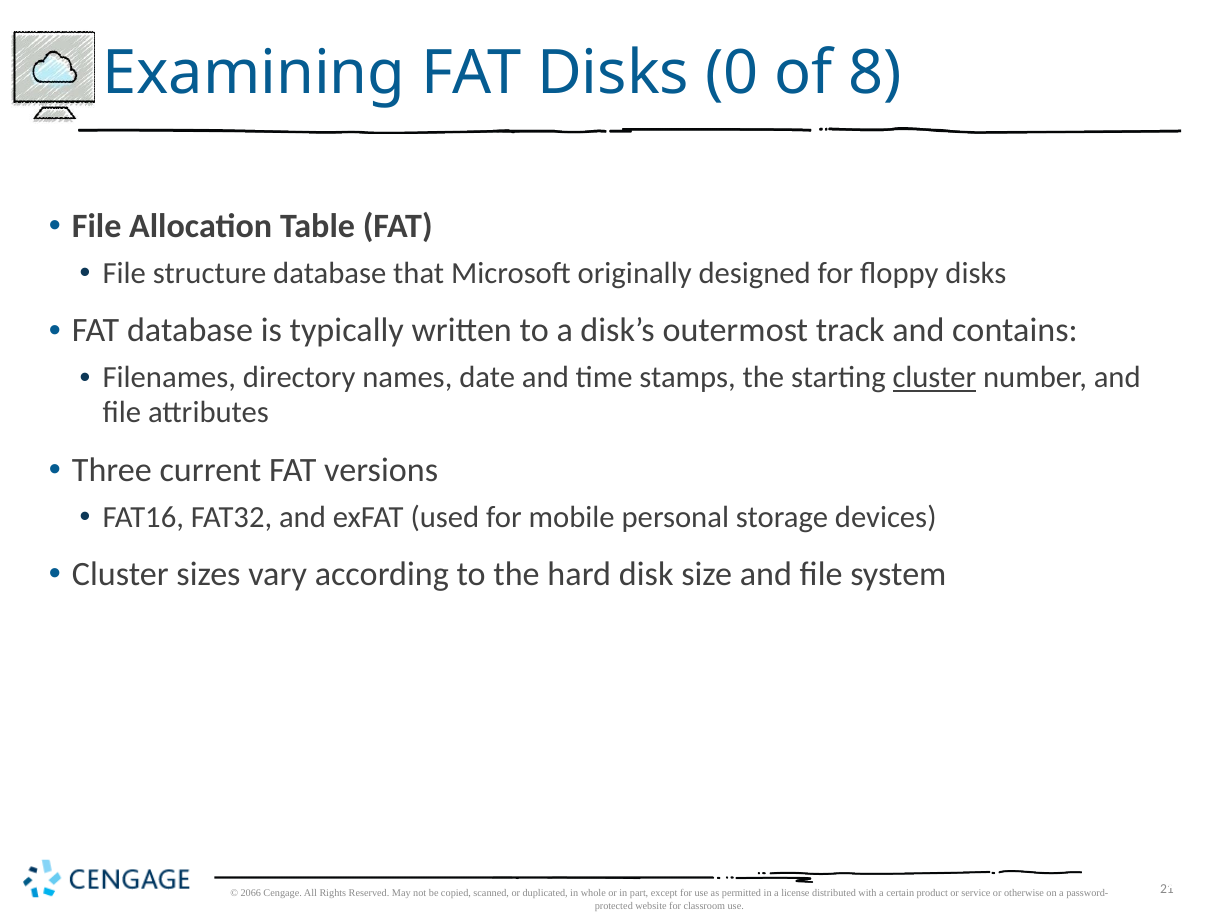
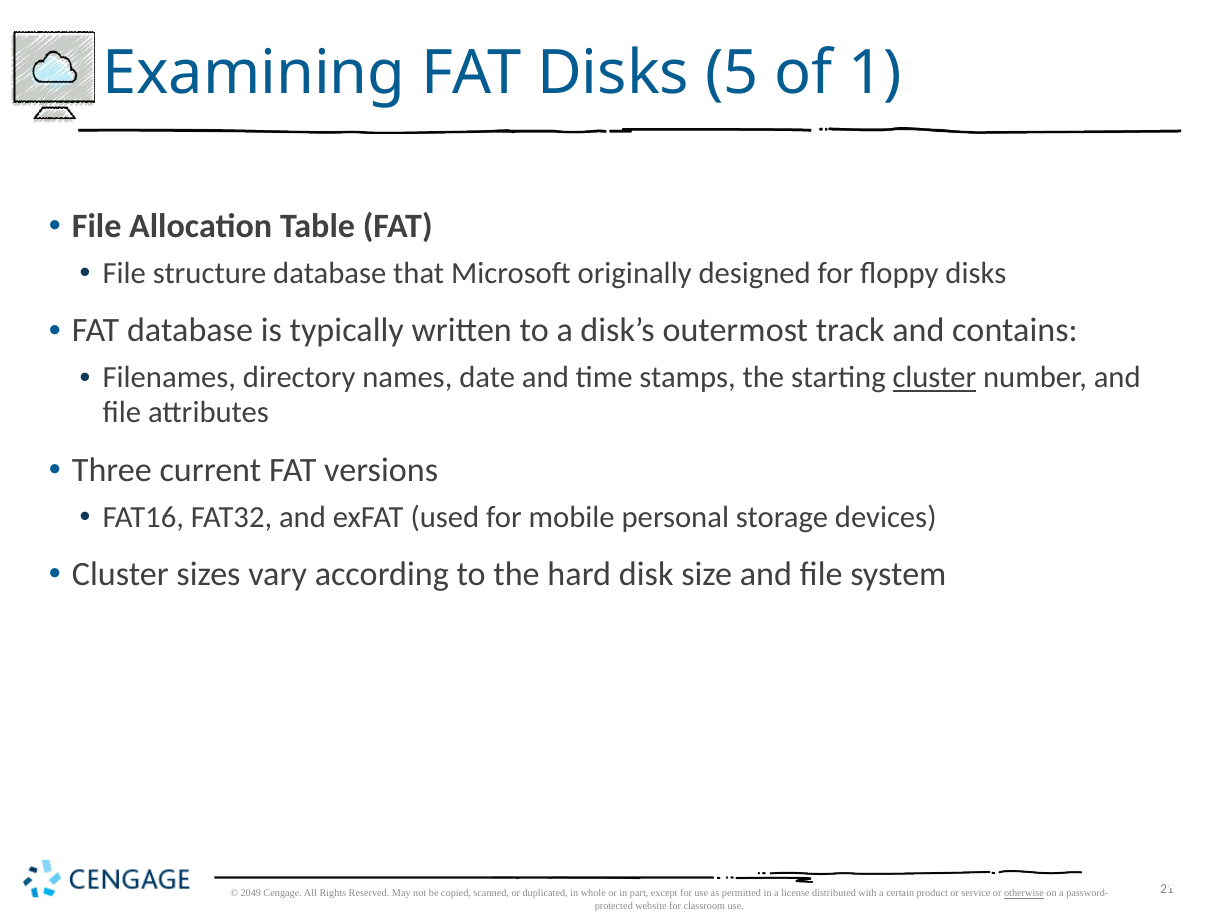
0: 0 -> 5 (732, 73)
8: 8 -> 1 (875, 73)
2066: 2066 -> 2049 (251, 894)
otherwise underline: none -> present (1024, 894)
